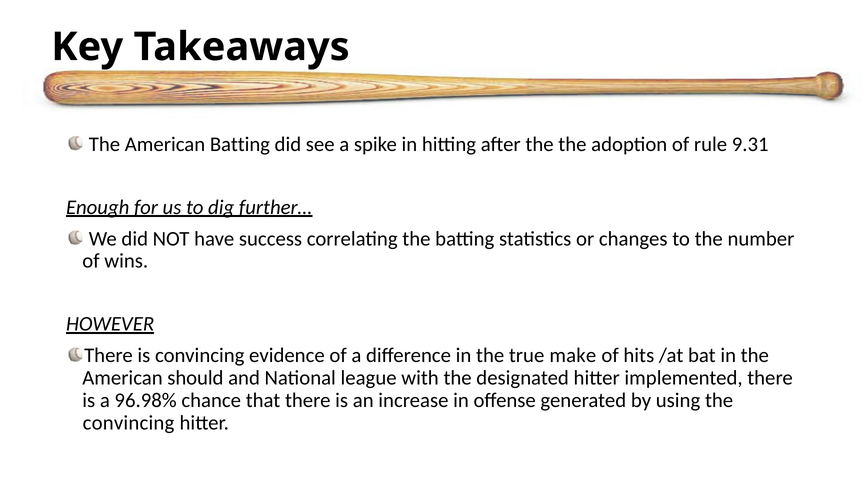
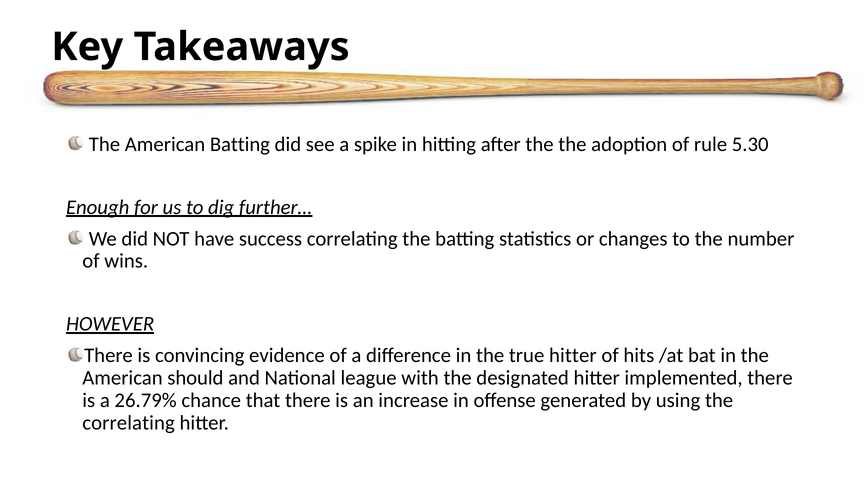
9.31: 9.31 -> 5.30 (750, 144)
true make: make -> hitter (573, 355)
96.98%: 96.98% -> 26.79% (146, 400)
convincing: convincing -> correlating (129, 423)
